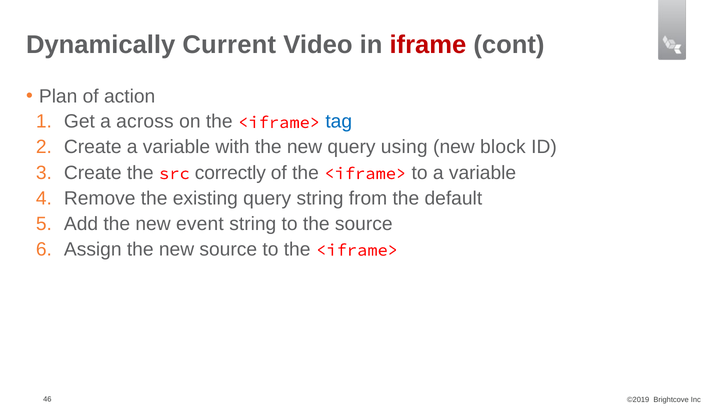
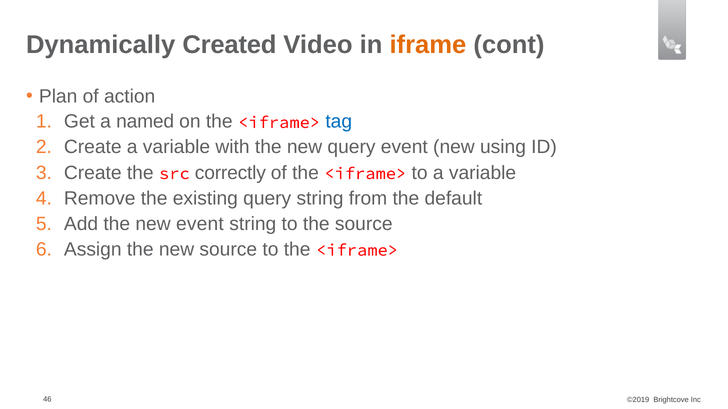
Current: Current -> Created (229, 45)
iframe colour: red -> orange (428, 45)
across: across -> named (145, 122)
query using: using -> event (404, 147)
block: block -> using (503, 147)
